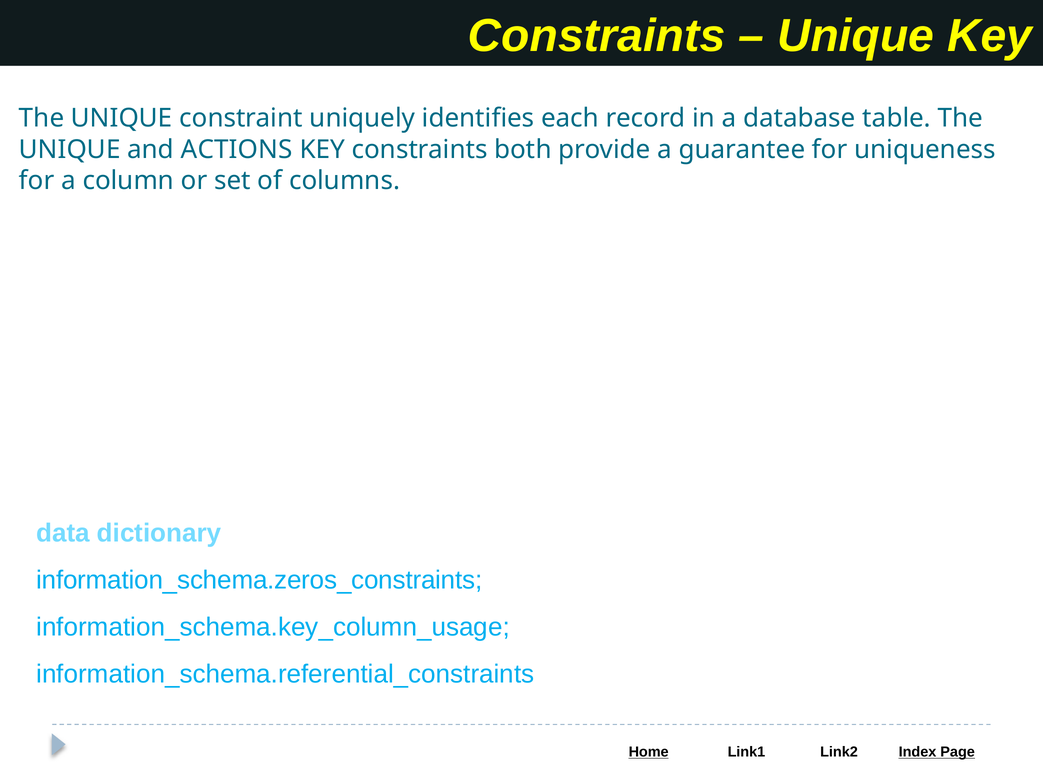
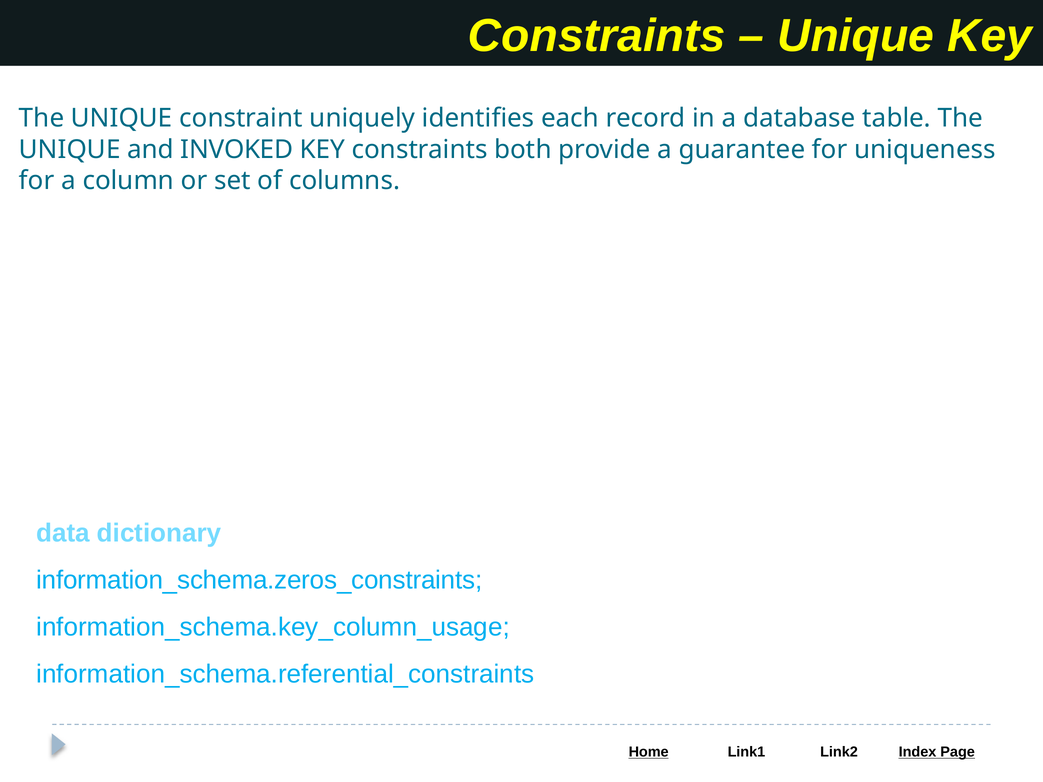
ACTIONS: ACTIONS -> INVOKED (237, 149)
